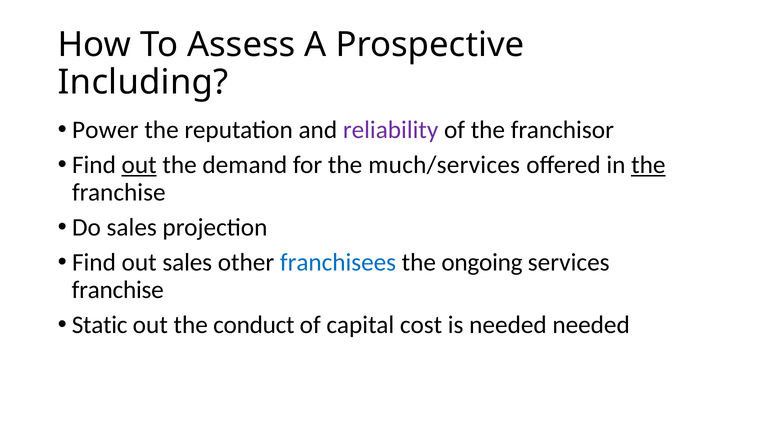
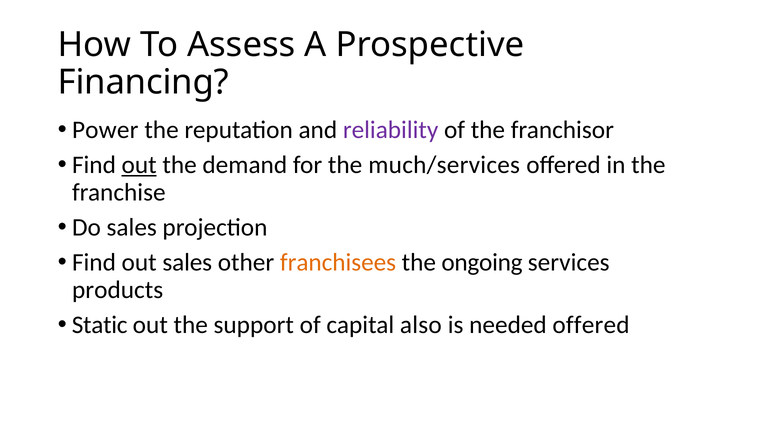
Including: Including -> Financing (143, 82)
the underline: present -> none (648, 165)
franchisees colour: blue -> orange (338, 263)
franchise: franchise -> products (118, 290)
conduct: conduct -> support (254, 325)
cost: cost -> also (421, 325)
needed needed: needed -> offered (591, 325)
